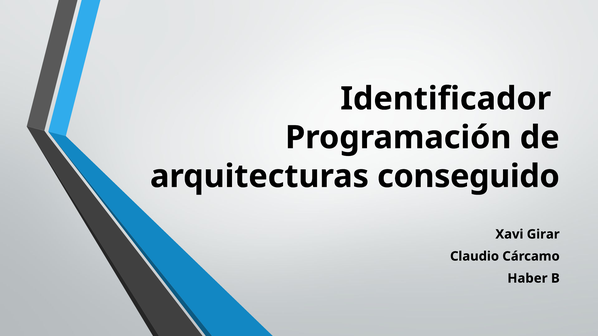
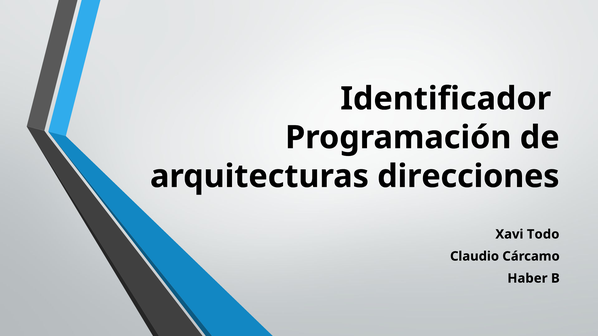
conseguido: conseguido -> direcciones (468, 177)
Girar: Girar -> Todo (543, 234)
